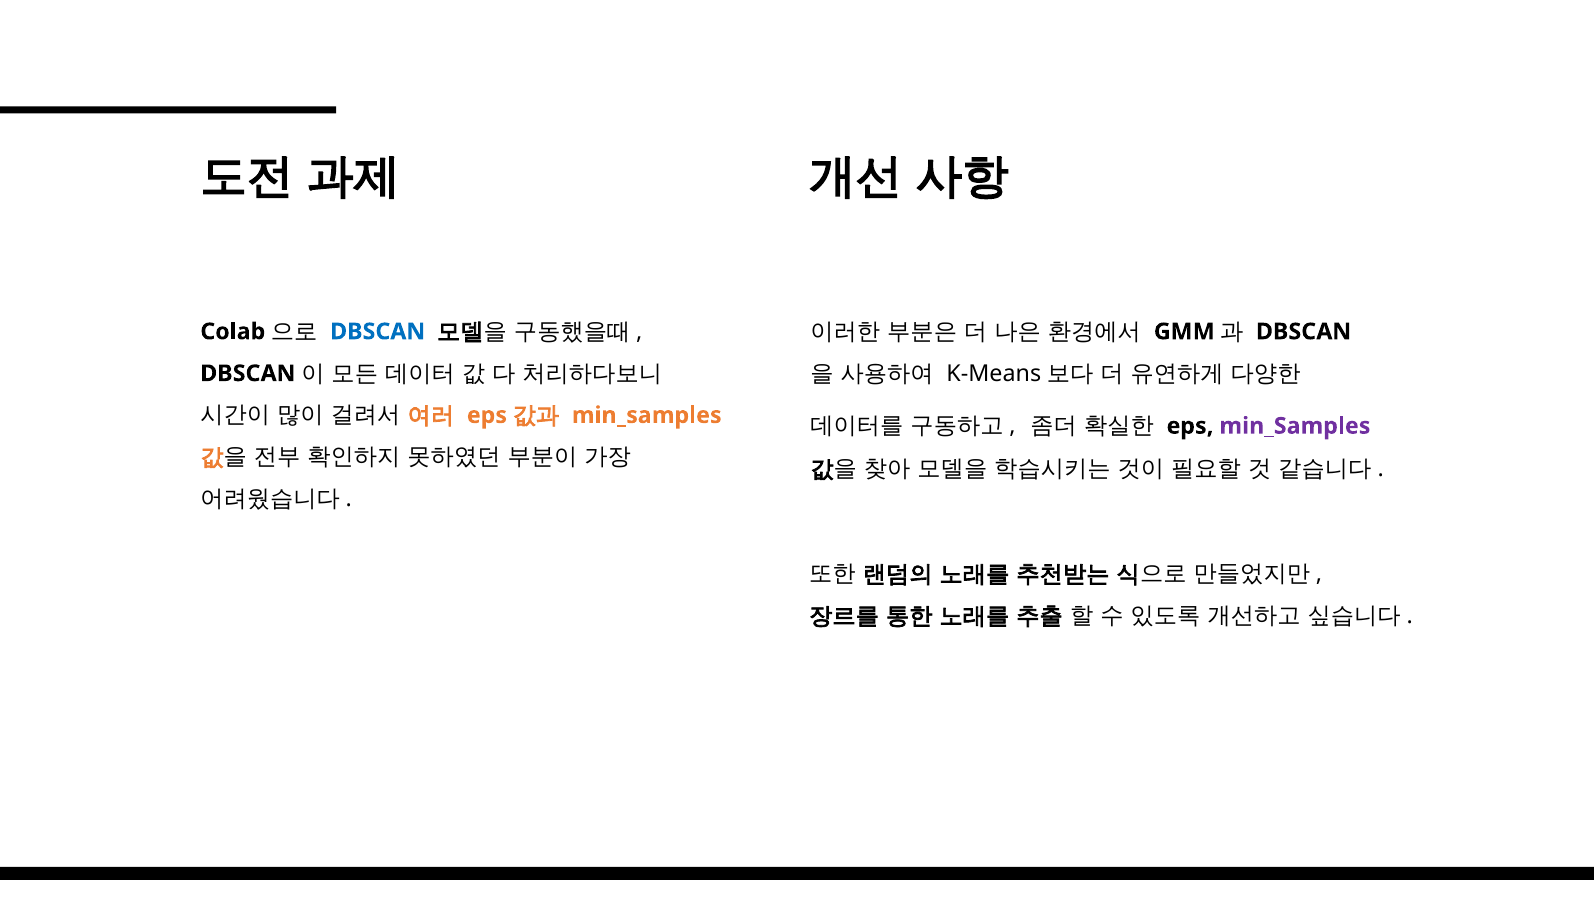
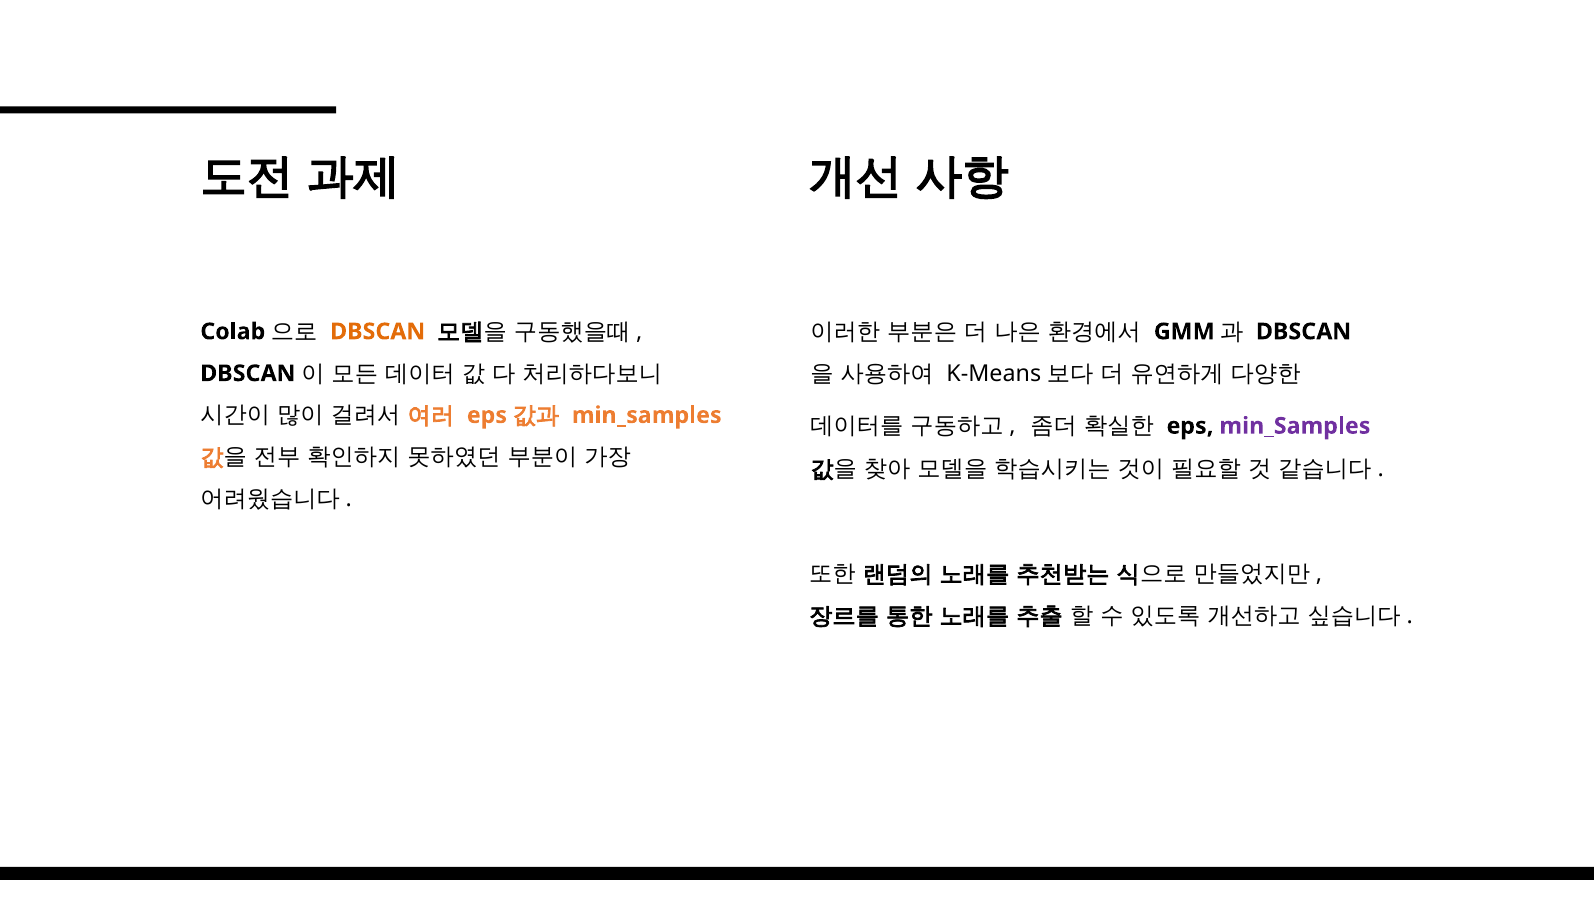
DBSCAN colour: blue -> orange (378, 331)
